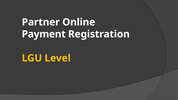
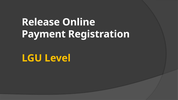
Partner: Partner -> Release (41, 22)
